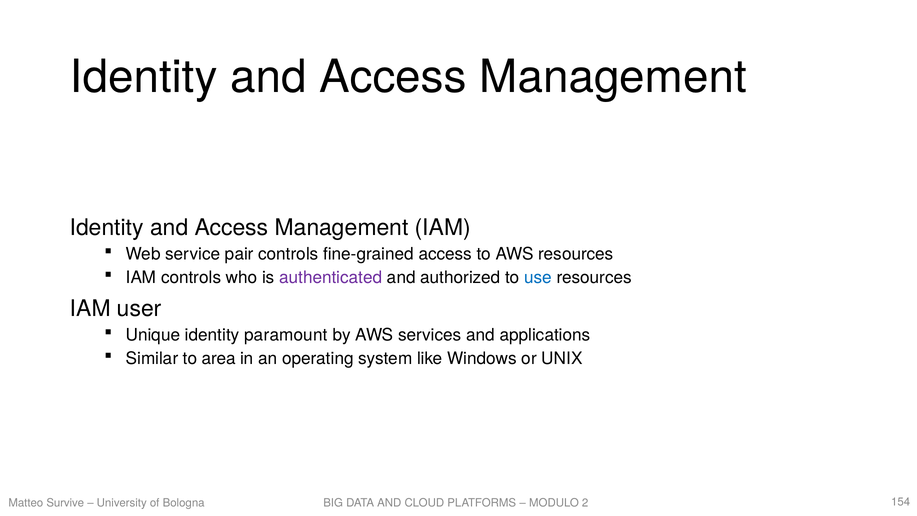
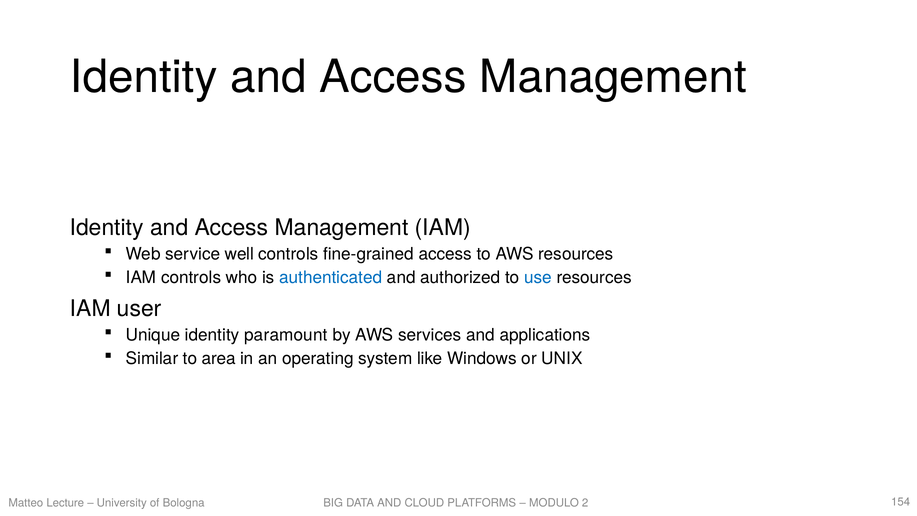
pair: pair -> well (239, 254)
authenticated colour: purple -> blue (331, 277)
Survive: Survive -> Lecture (65, 503)
